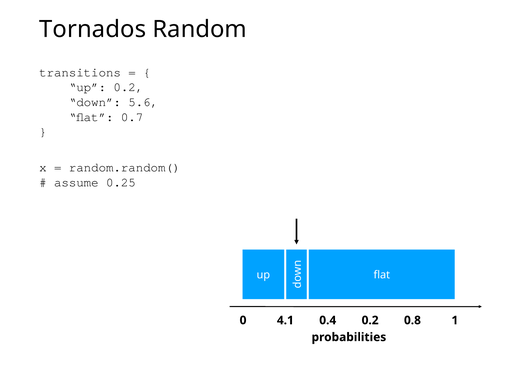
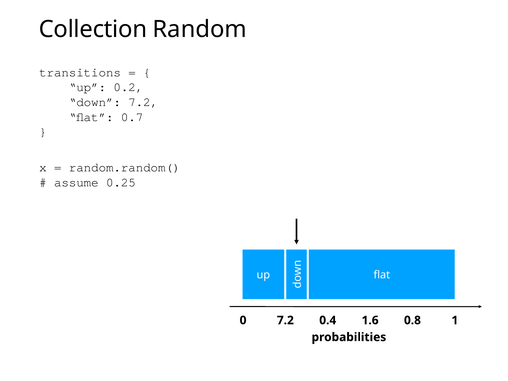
Tornados: Tornados -> Collection (93, 29)
down 5.6: 5.6 -> 7.2 (143, 102)
4.1: 4.1 -> 7.2 (285, 320)
0.4 0.2: 0.2 -> 1.6 (370, 320)
